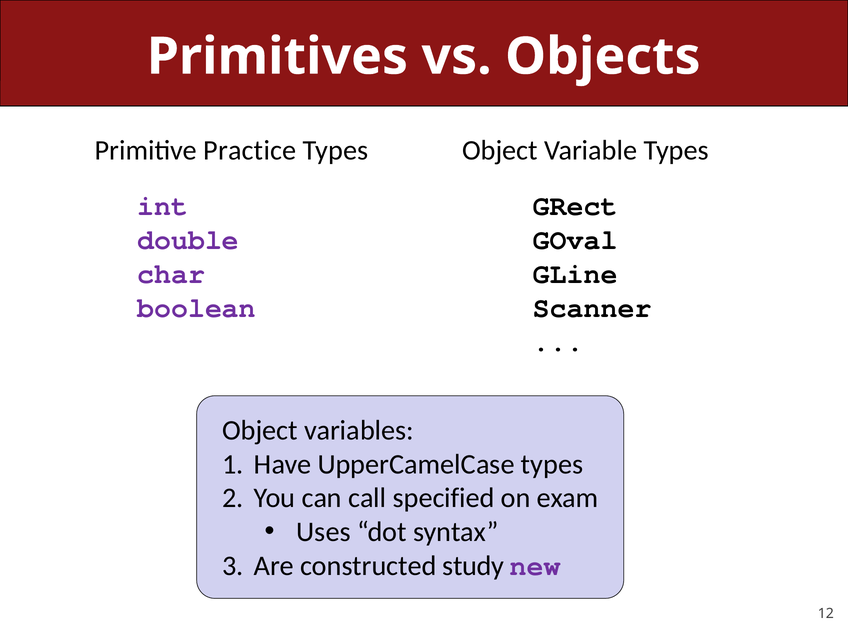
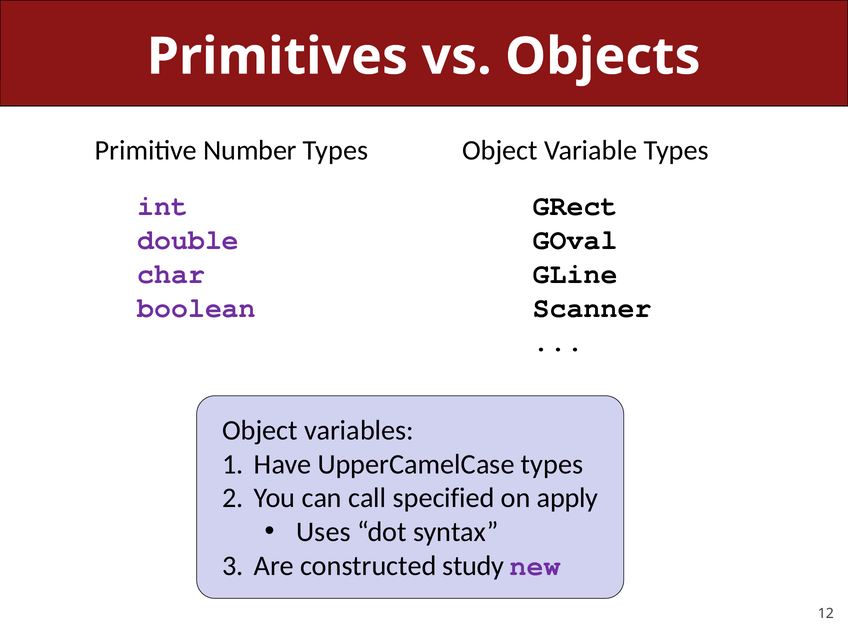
Practice: Practice -> Number (250, 150)
exam: exam -> apply (568, 498)
